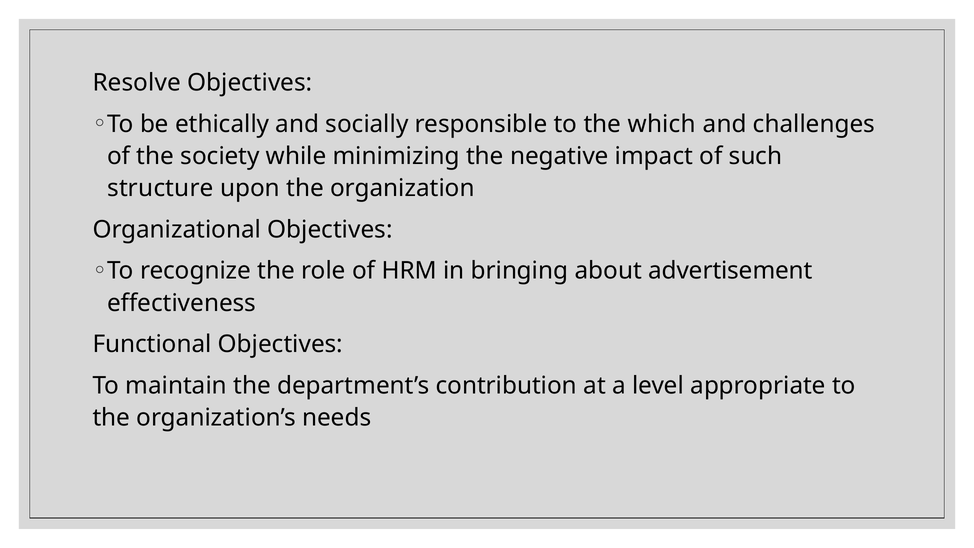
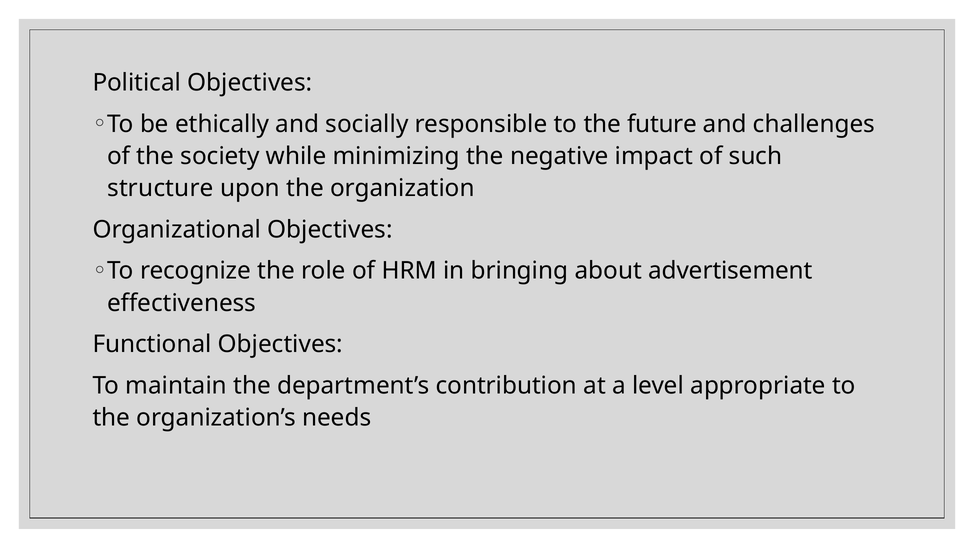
Resolve: Resolve -> Political (137, 83)
which: which -> future (662, 124)
